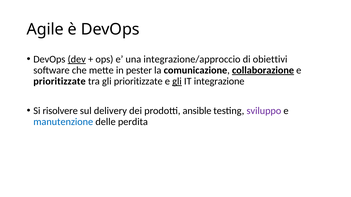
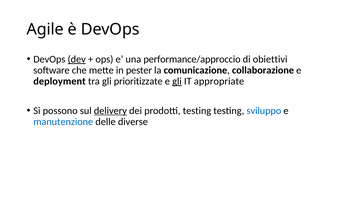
integrazione/approccio: integrazione/approccio -> performance/approccio (192, 59)
collaborazione underline: present -> none (263, 70)
prioritizzate: prioritizzate -> deployment (60, 81)
integrazione: integrazione -> appropriate (219, 81)
risolvere: risolvere -> possono (60, 111)
delivery underline: none -> present (110, 111)
prodotti ansible: ansible -> testing (197, 111)
sviluppo colour: purple -> blue (264, 111)
perdita: perdita -> diverse (133, 122)
